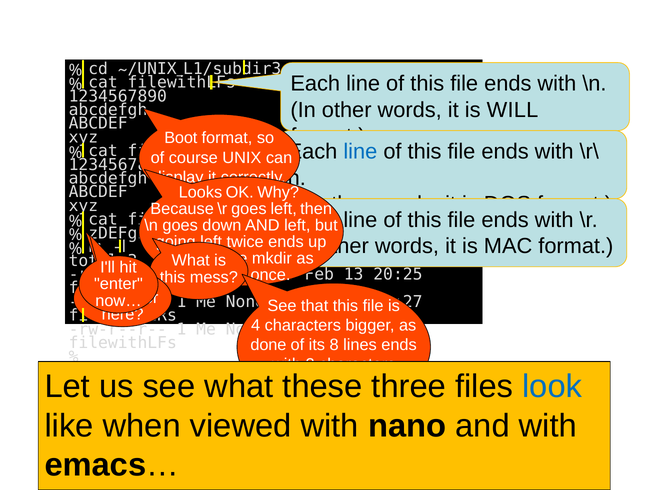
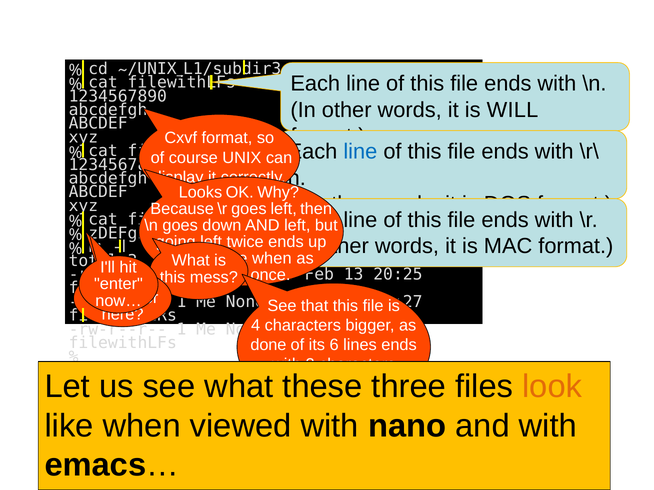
Boot: Boot -> Cxvf (181, 138)
mkdir: mkdir -> when (272, 258)
8: 8 -> 6 (334, 345)
look colour: blue -> orange (552, 387)
